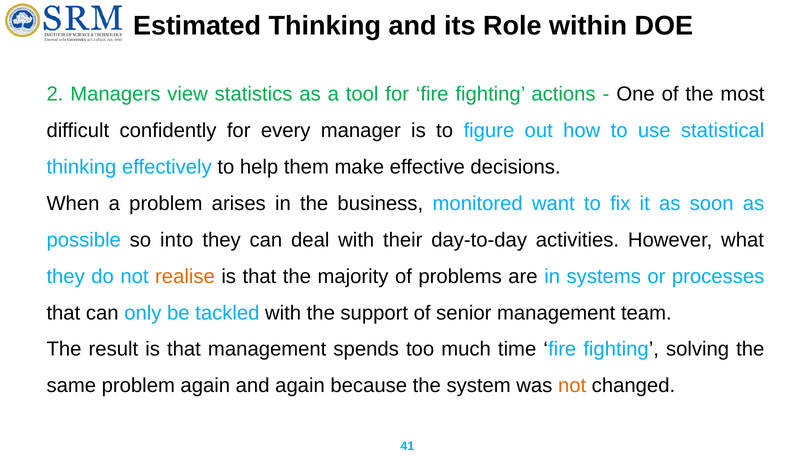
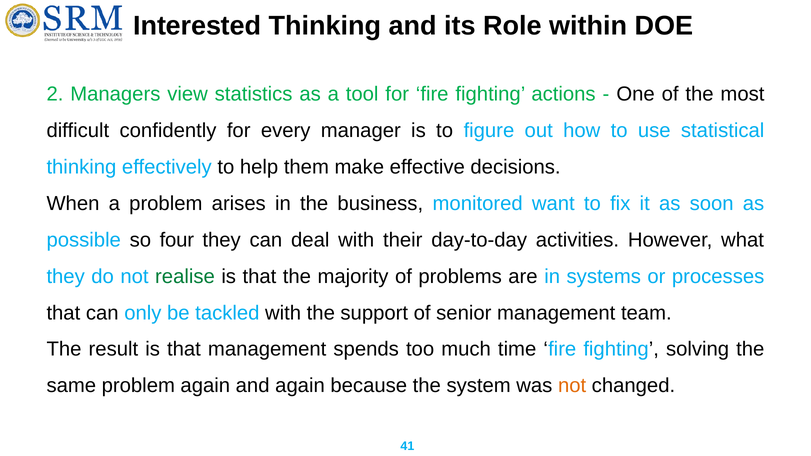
Estimated: Estimated -> Interested (197, 26)
into: into -> four (177, 240)
realise colour: orange -> green (185, 276)
